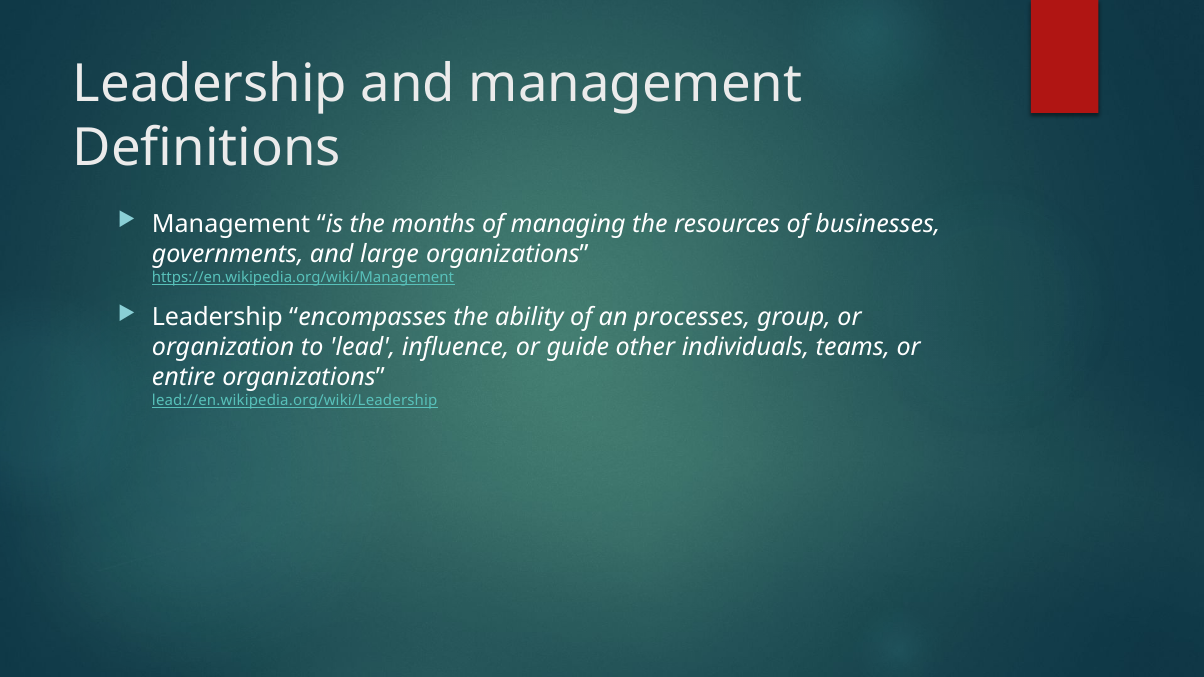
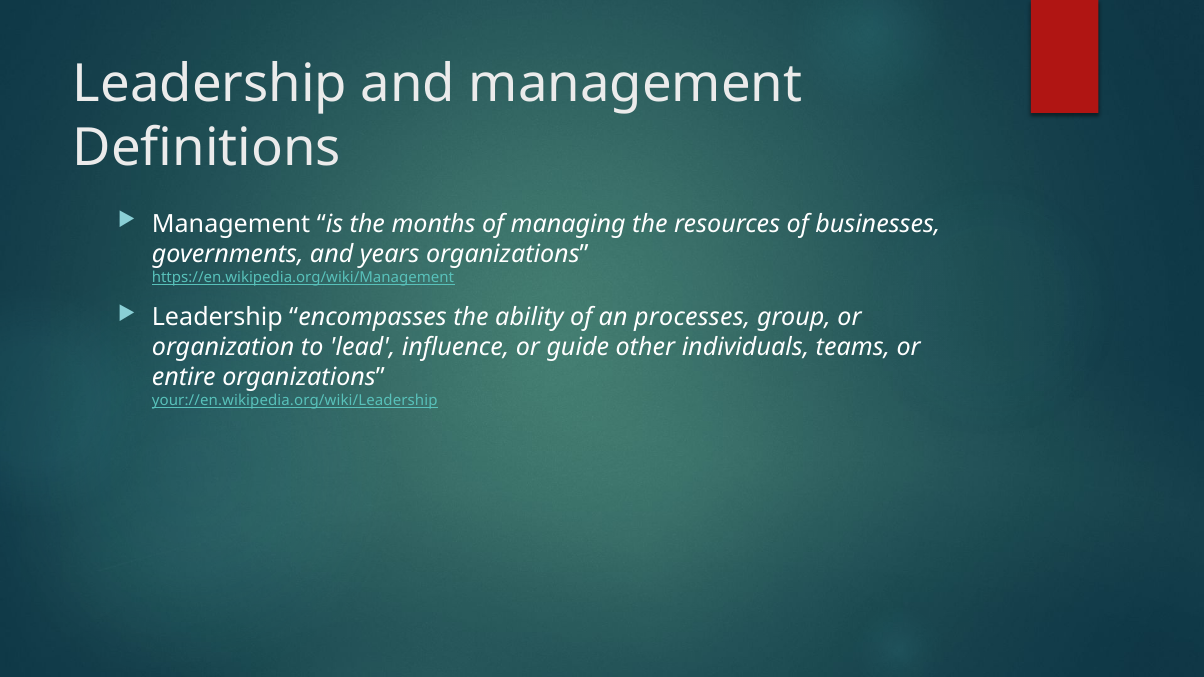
large: large -> years (390, 254)
lead://en.wikipedia.org/wiki/Leadership: lead://en.wikipedia.org/wiki/Leadership -> your://en.wikipedia.org/wiki/Leadership (295, 401)
